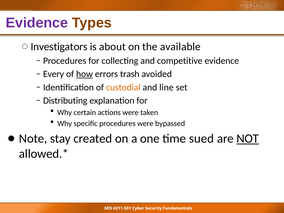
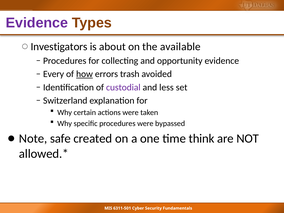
competitive: competitive -> opportunity (180, 61)
custodial colour: orange -> purple (123, 87)
line: line -> less (166, 87)
Distributing: Distributing -> Switzerland (65, 101)
stay: stay -> safe (60, 139)
sued: sued -> think (202, 139)
NOT underline: present -> none (248, 139)
